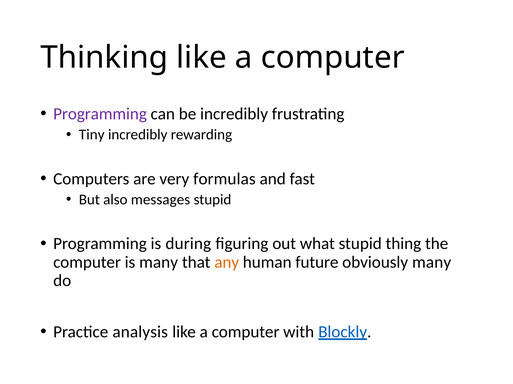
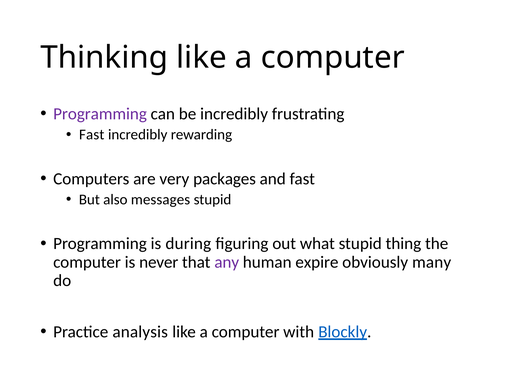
Tiny: Tiny -> Fast (92, 135)
formulas: formulas -> packages (225, 179)
is many: many -> never (159, 263)
any colour: orange -> purple (227, 263)
future: future -> expire (317, 263)
